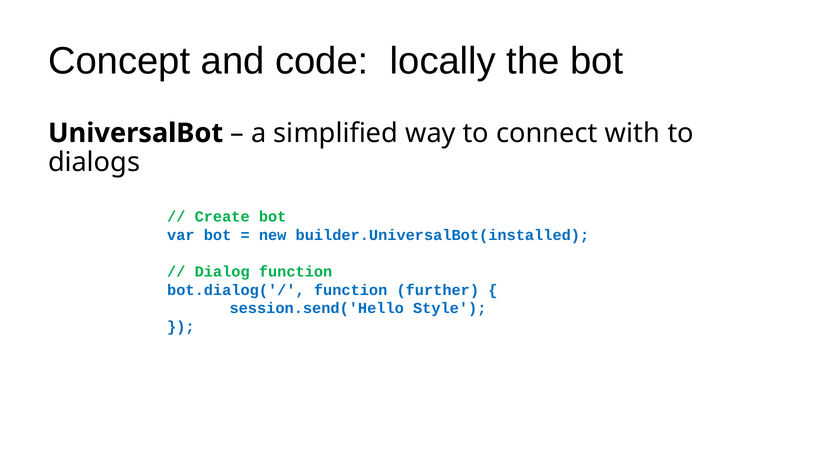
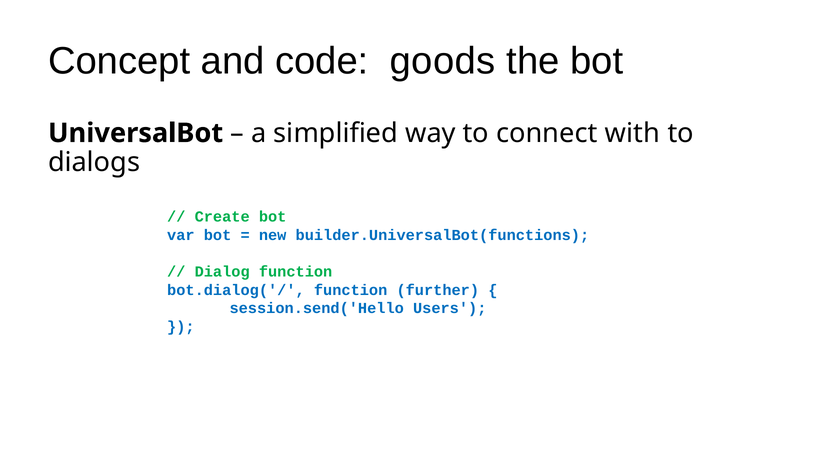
locally: locally -> goods (443, 61)
builder.UniversalBot(installed: builder.UniversalBot(installed -> builder.UniversalBot(functions (442, 235)
Style: Style -> Users (450, 308)
